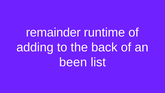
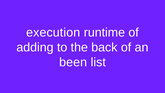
remainder: remainder -> execution (53, 32)
